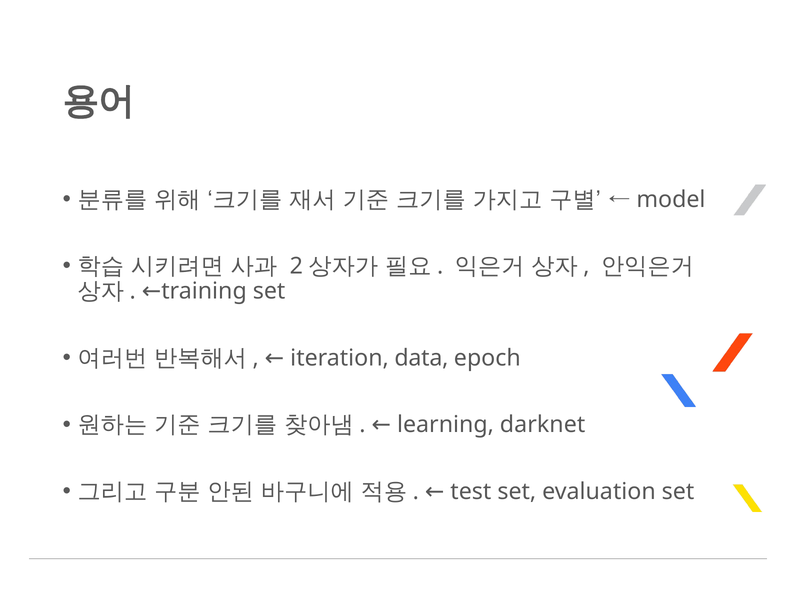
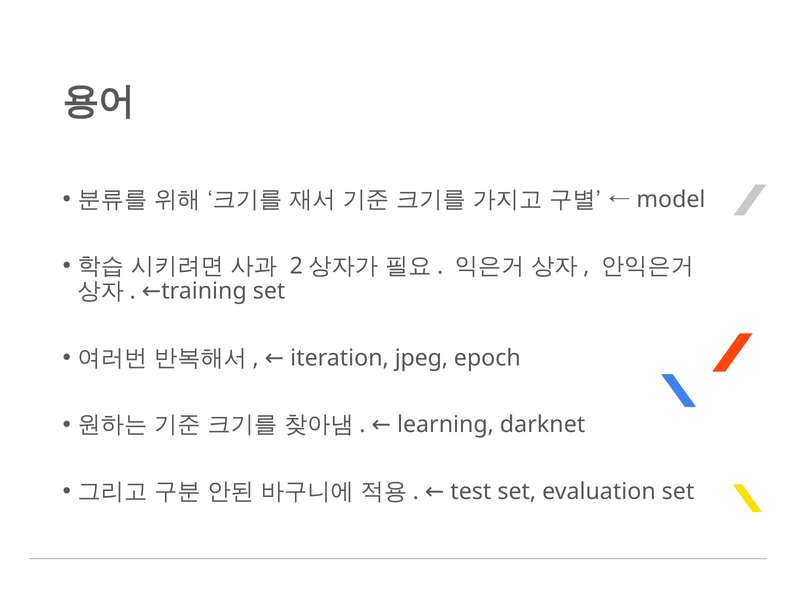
data: data -> jpeg (421, 358)
